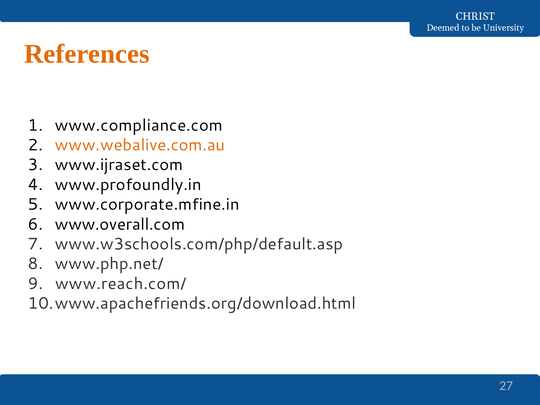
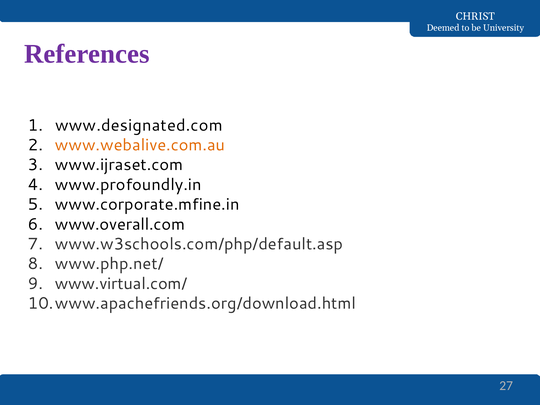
References colour: orange -> purple (87, 54)
www.compliance.com: www.compliance.com -> www.designated.com (139, 125)
www.reach.com/: www.reach.com/ -> www.virtual.com/ (121, 284)
